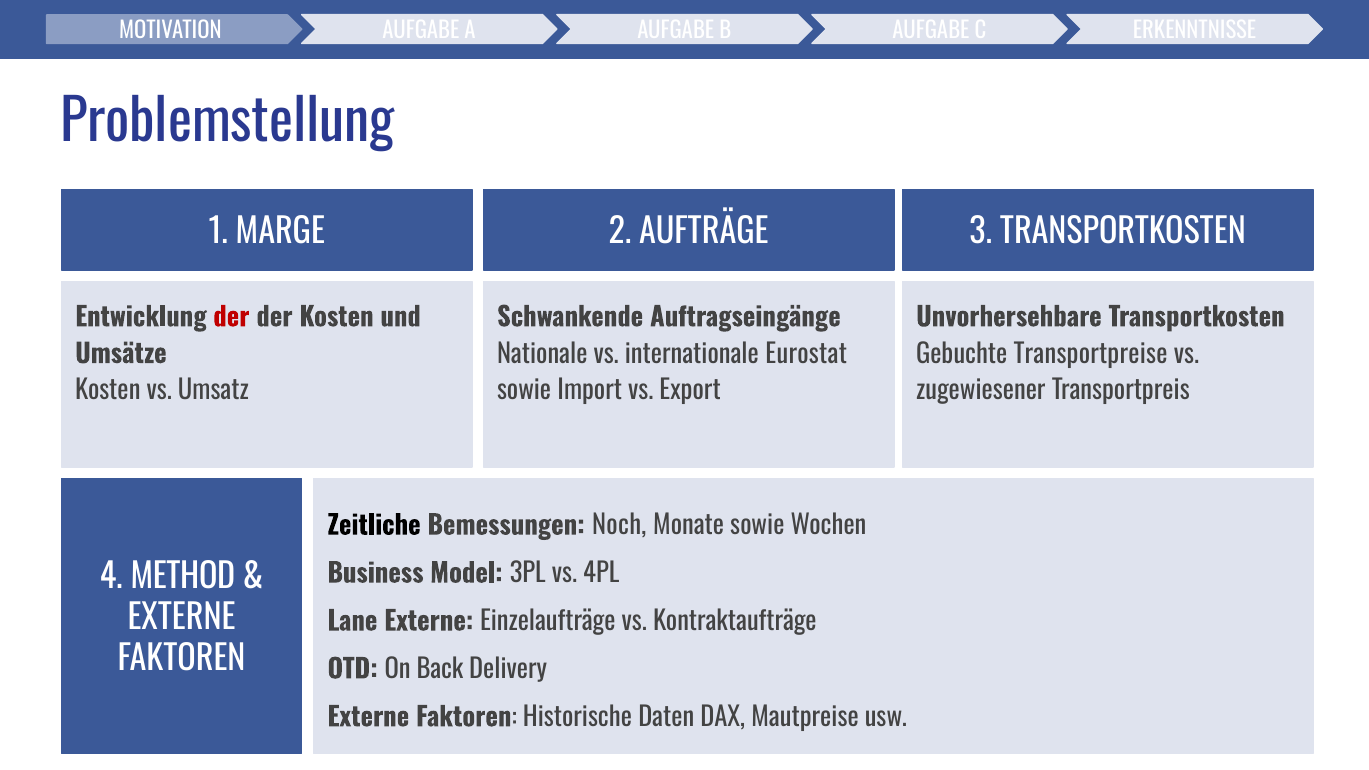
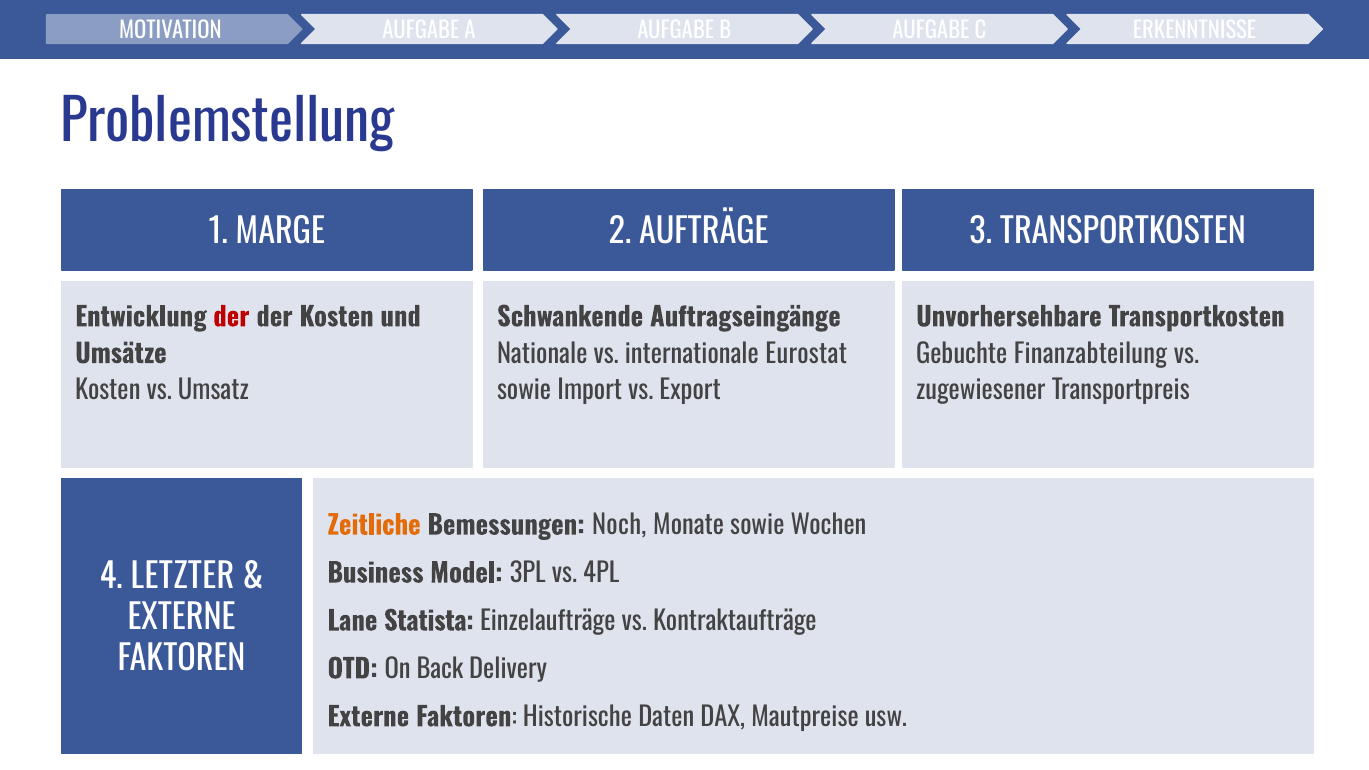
Transportpreise: Transportpreise -> Finanzabteilung (1090, 354)
Zeitliche colour: black -> orange (374, 526)
METHOD: METHOD -> LETZTER (183, 577)
Lane Externe: Externe -> Statista (429, 622)
